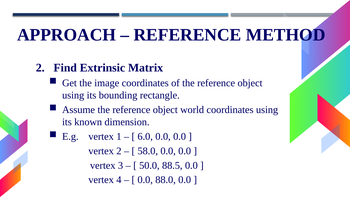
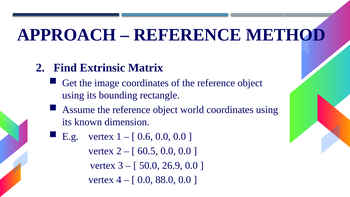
6.0: 6.0 -> 0.6 (145, 136)
58.0: 58.0 -> 60.5 (148, 151)
88.5: 88.5 -> 26.9 (172, 165)
